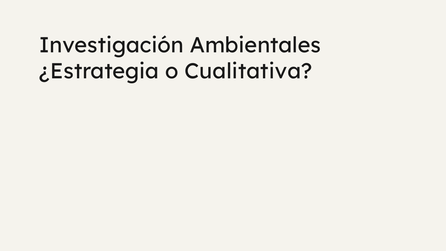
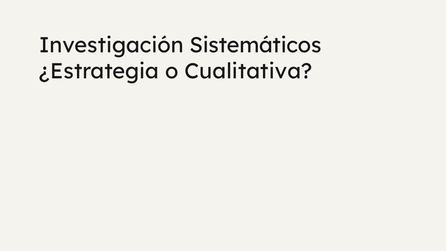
Ambientales: Ambientales -> Sistemáticos (255, 45)
